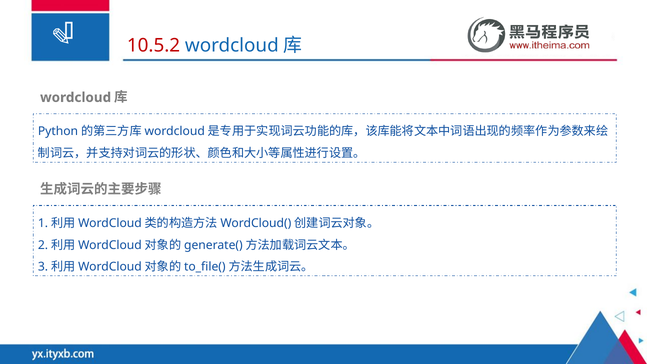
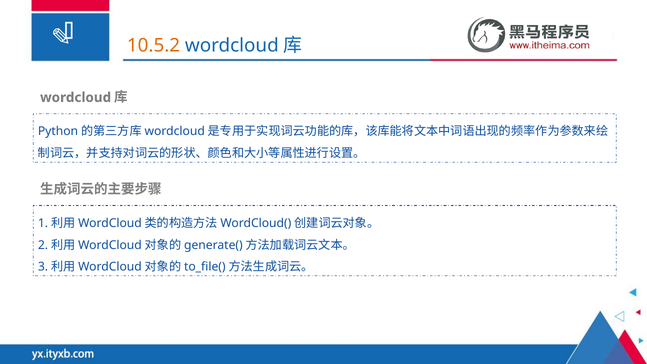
10.5.2 colour: red -> orange (154, 45)
